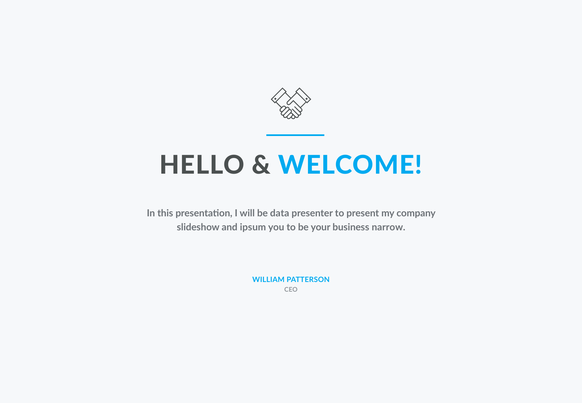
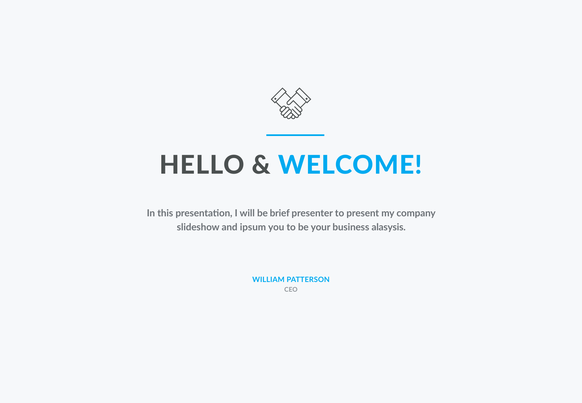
data: data -> brief (280, 213)
narrow: narrow -> alasysis (389, 227)
